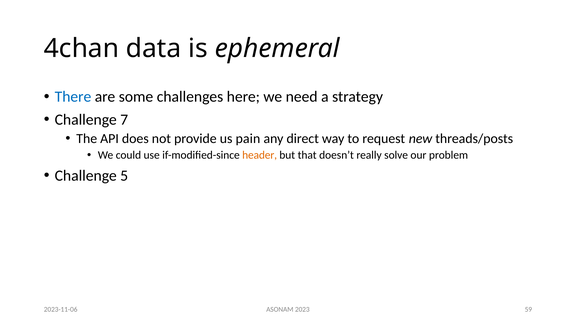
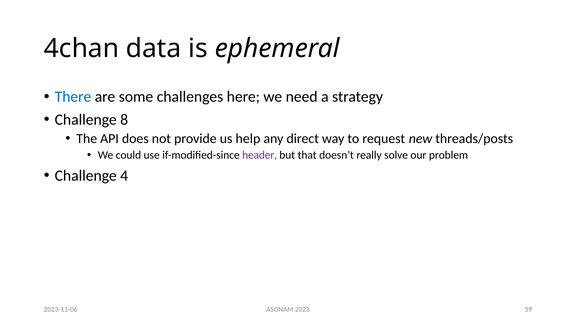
7: 7 -> 8 (124, 120)
pain: pain -> help (248, 138)
header colour: orange -> purple (260, 155)
5: 5 -> 4 (124, 176)
